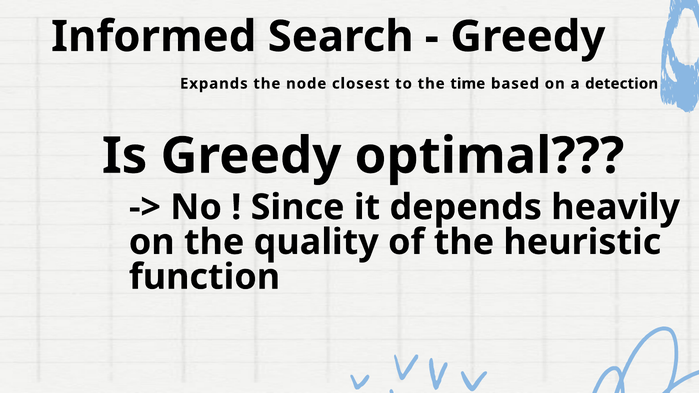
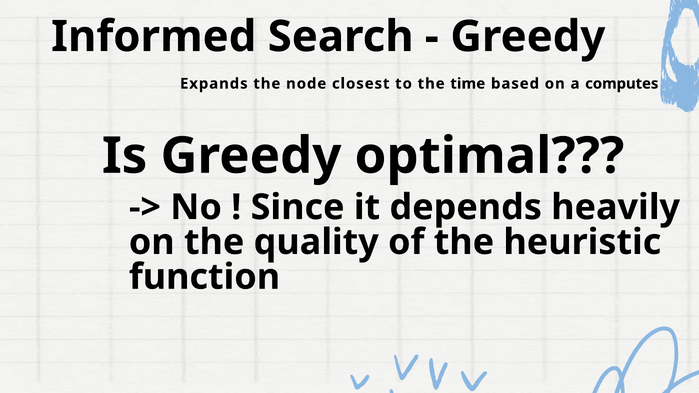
detection: detection -> computes (622, 84)
